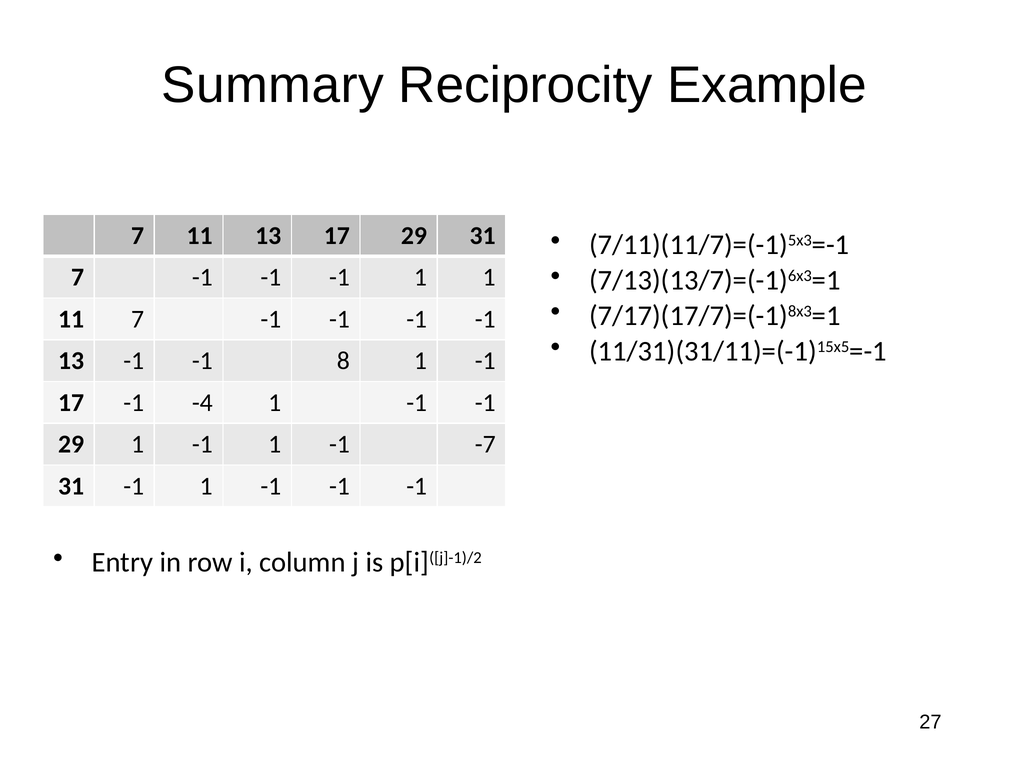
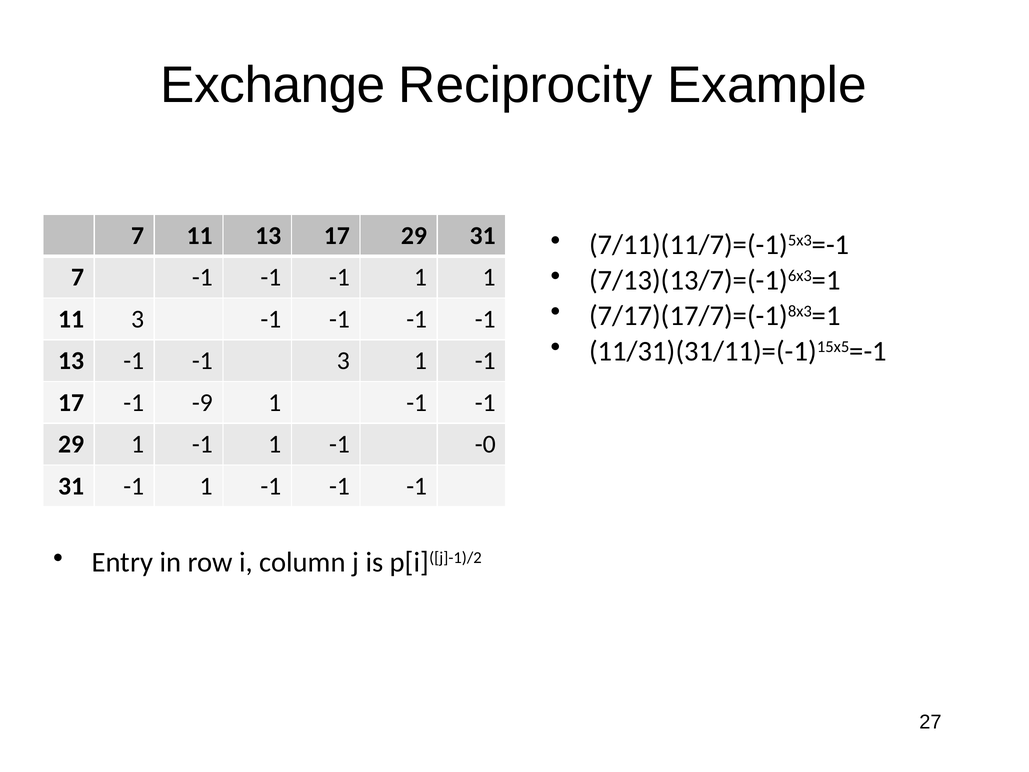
Summary: Summary -> Exchange (273, 85)
11 7: 7 -> 3 (138, 319)
-1 8: 8 -> 3 (343, 361)
-4: -4 -> -9 (202, 402)
-7: -7 -> -0 (485, 444)
